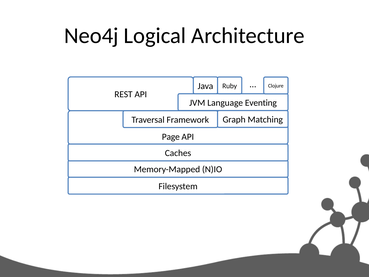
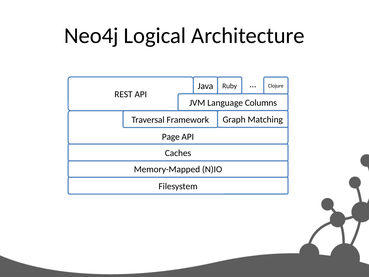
Eventing: Eventing -> Columns (261, 103)
